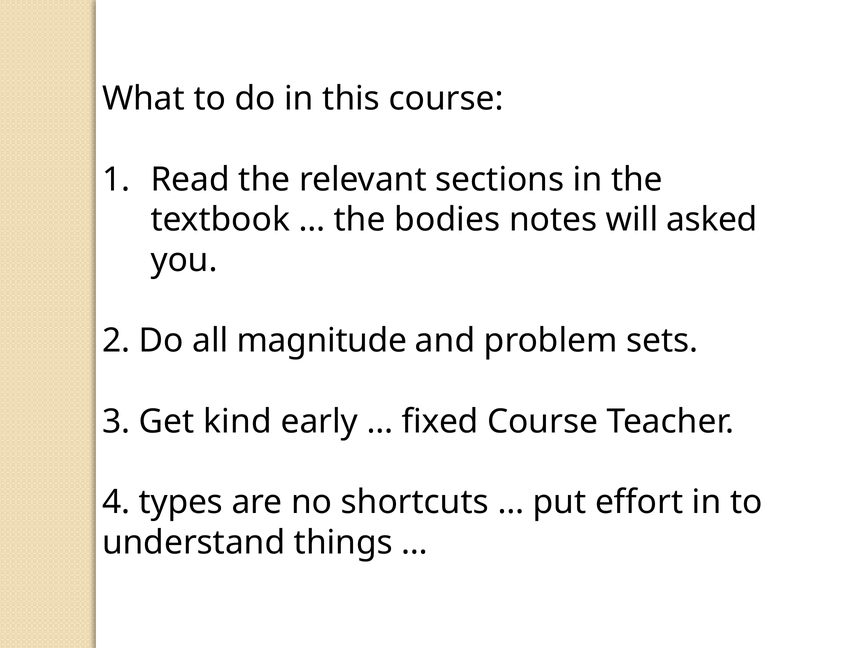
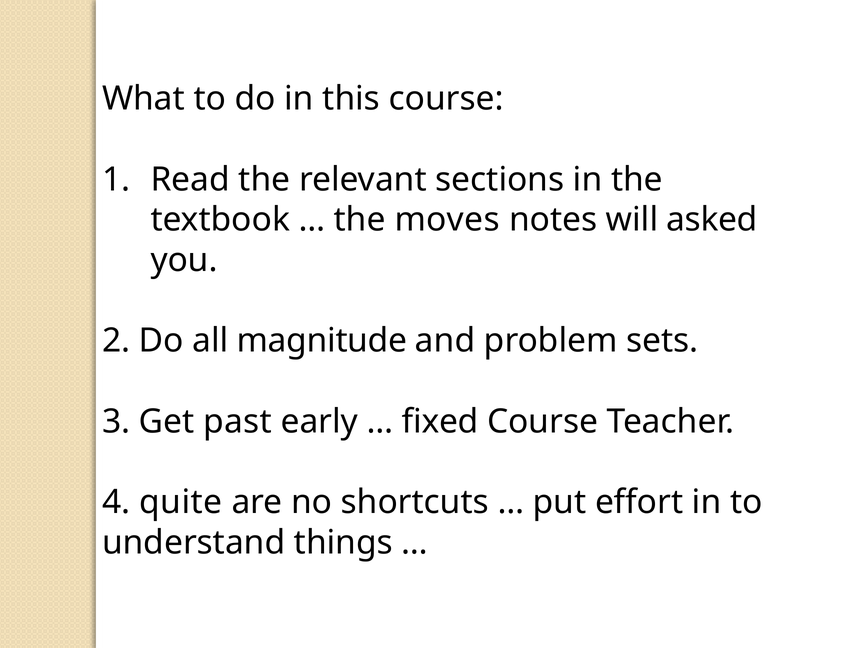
bodies: bodies -> moves (447, 220)
kind: kind -> past (237, 421)
types: types -> quite (181, 502)
